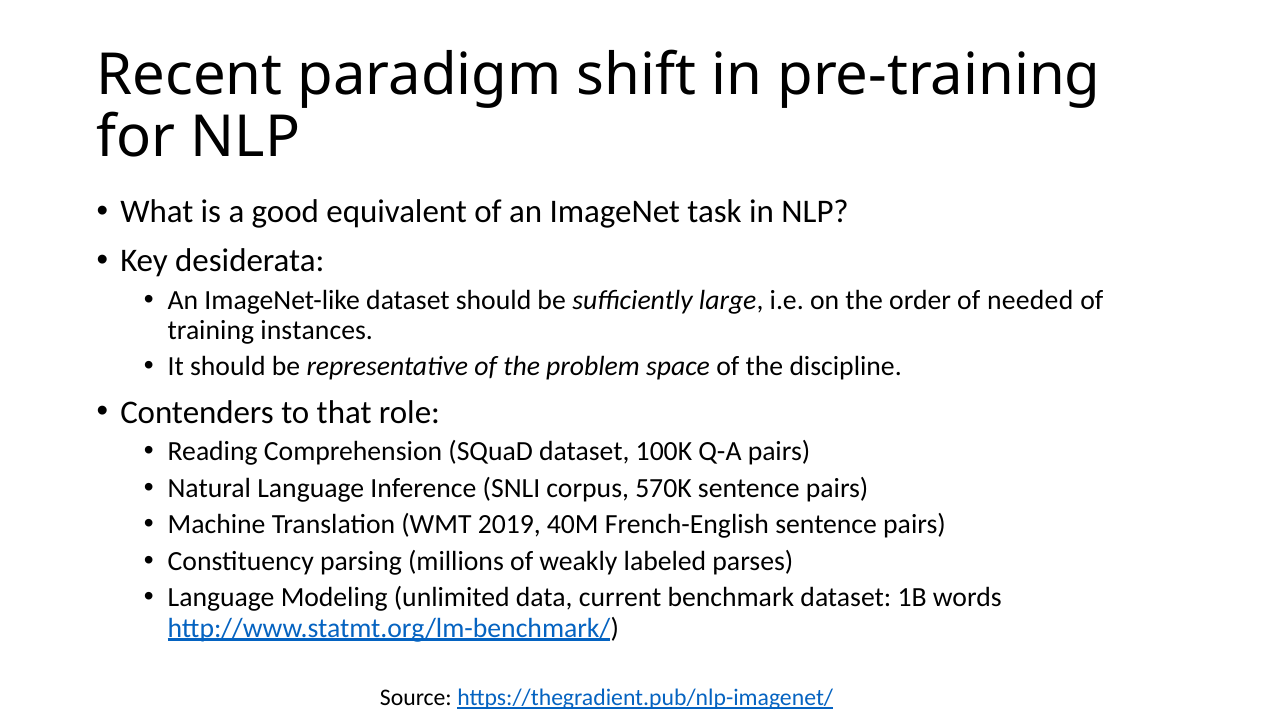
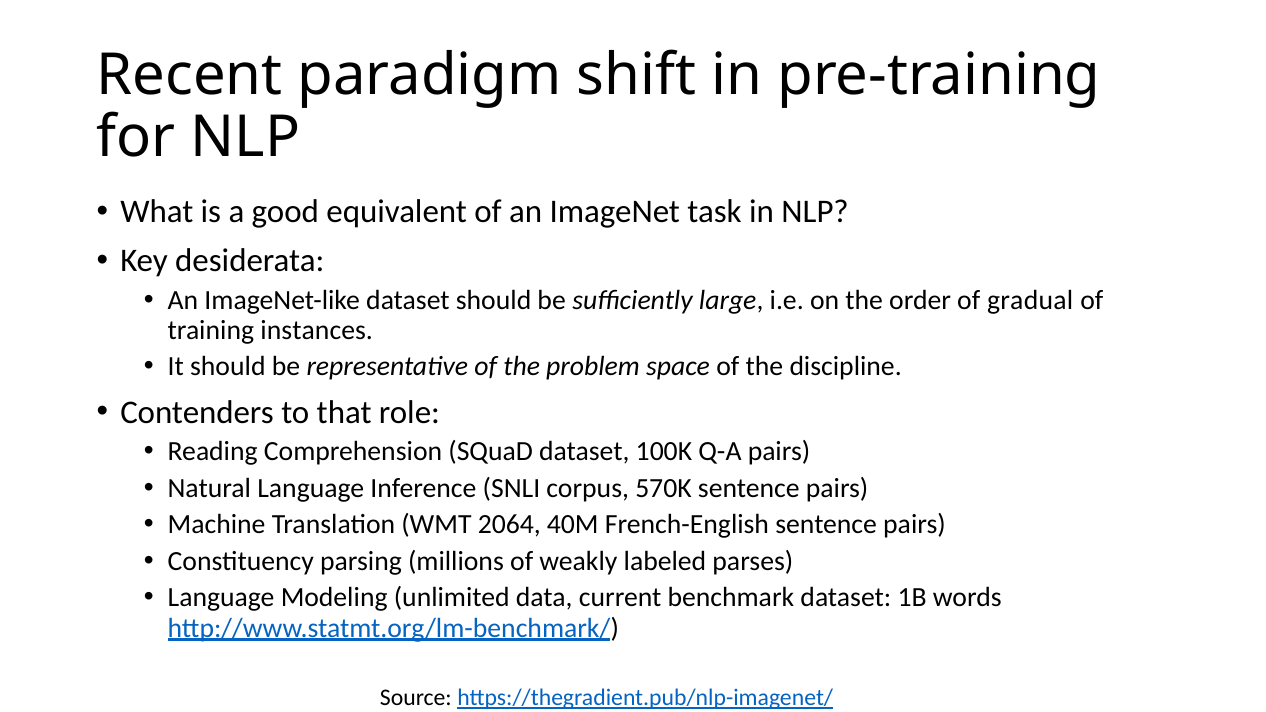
needed: needed -> gradual (1030, 300)
2019: 2019 -> 2064 (509, 525)
